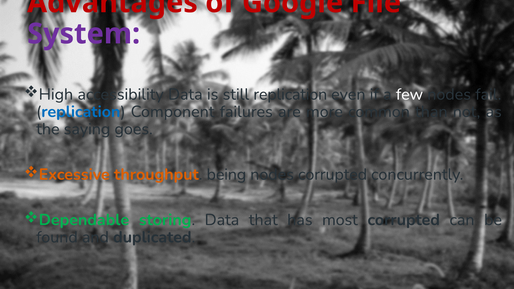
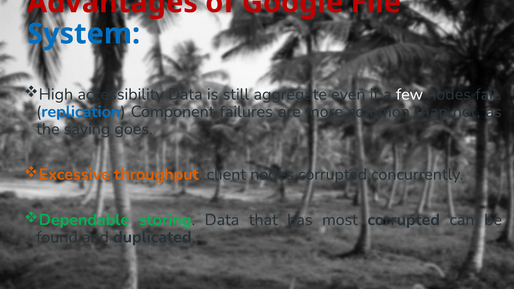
System colour: purple -> blue (84, 34)
still replication: replication -> aggregate (290, 94)
being: being -> client (226, 174)
